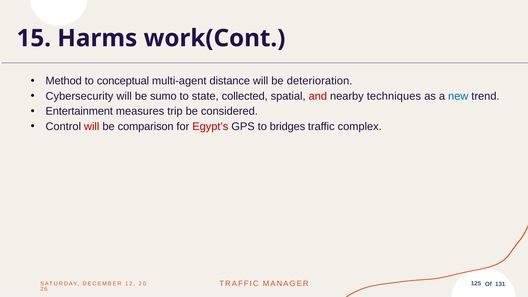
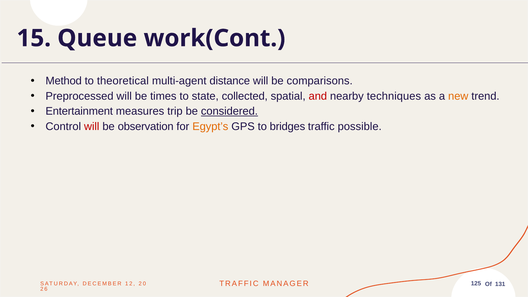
Harms: Harms -> Queue (97, 38)
conceptual: conceptual -> theoretical (123, 81)
deterioration: deterioration -> comparisons (320, 81)
Cybersecurity: Cybersecurity -> Preprocessed (80, 96)
sumo: sumo -> times (163, 96)
new colour: blue -> orange (458, 96)
considered underline: none -> present (229, 111)
comparison: comparison -> observation (146, 127)
Egypt’s colour: red -> orange (210, 127)
complex: complex -> possible (360, 127)
